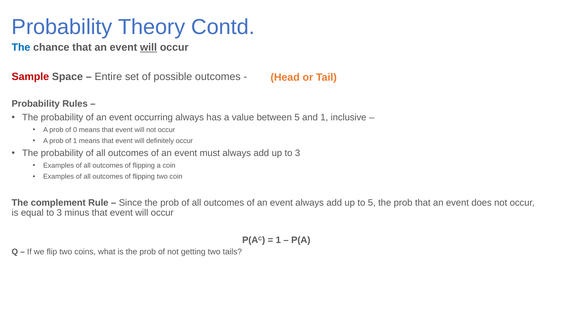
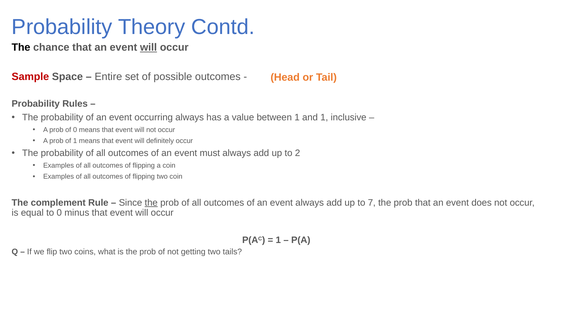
The colour: blue -> black (21, 47)
between 5: 5 -> 1 (297, 117)
up to 3: 3 -> 2 (298, 153)
the underline: none -> present (151, 202)
to 5: 5 -> 7 (372, 202)
equal to 3: 3 -> 0 (59, 212)
